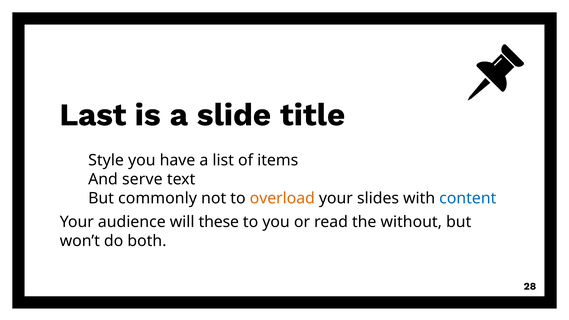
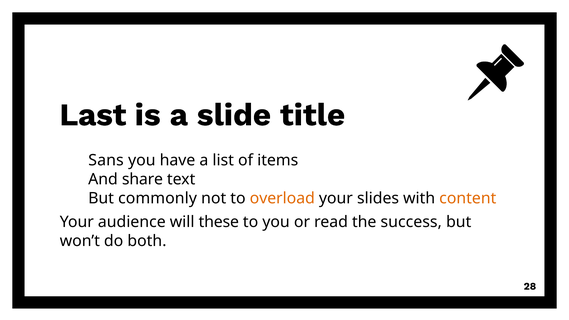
Style: Style -> Sans (106, 160)
serve: serve -> share (142, 179)
content colour: blue -> orange (468, 198)
without: without -> success (411, 222)
